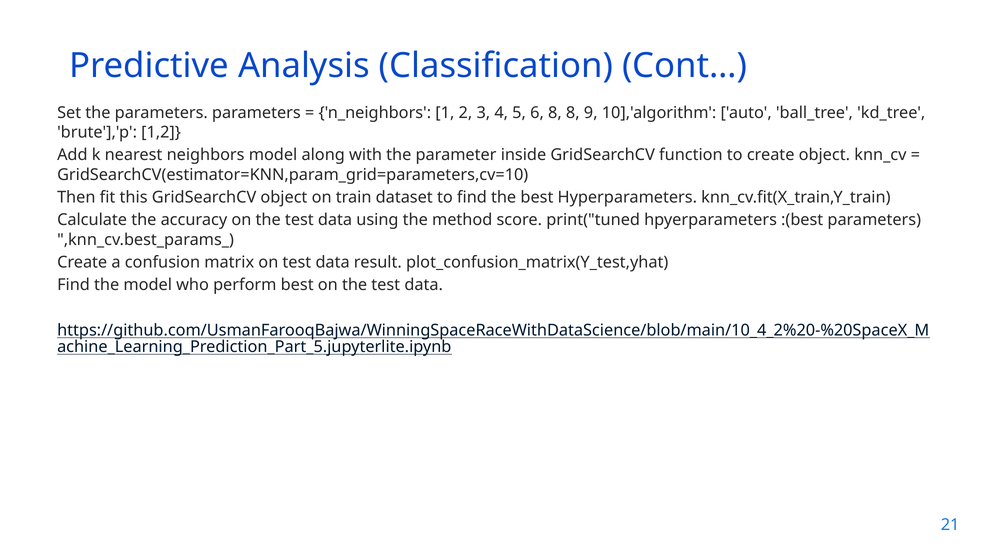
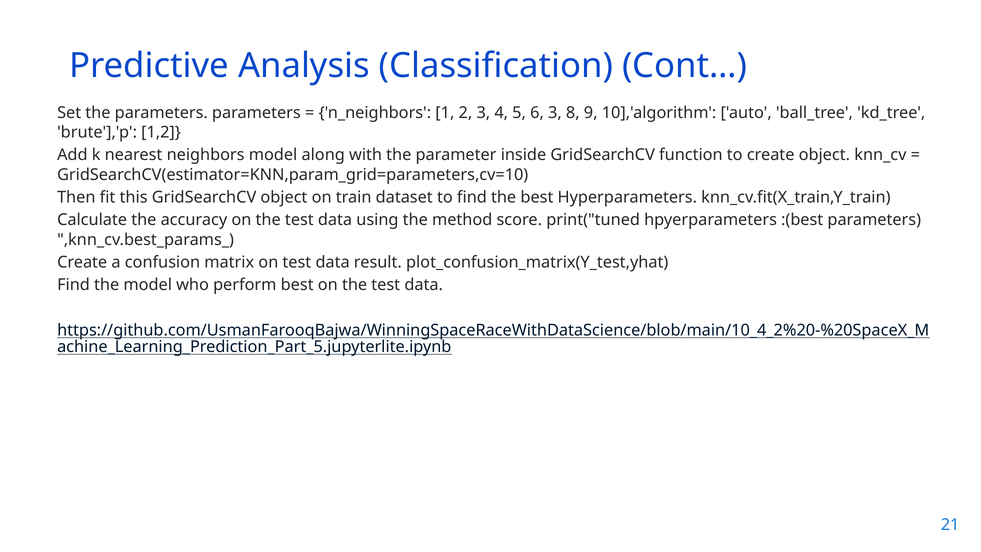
6 8: 8 -> 3 (555, 113)
